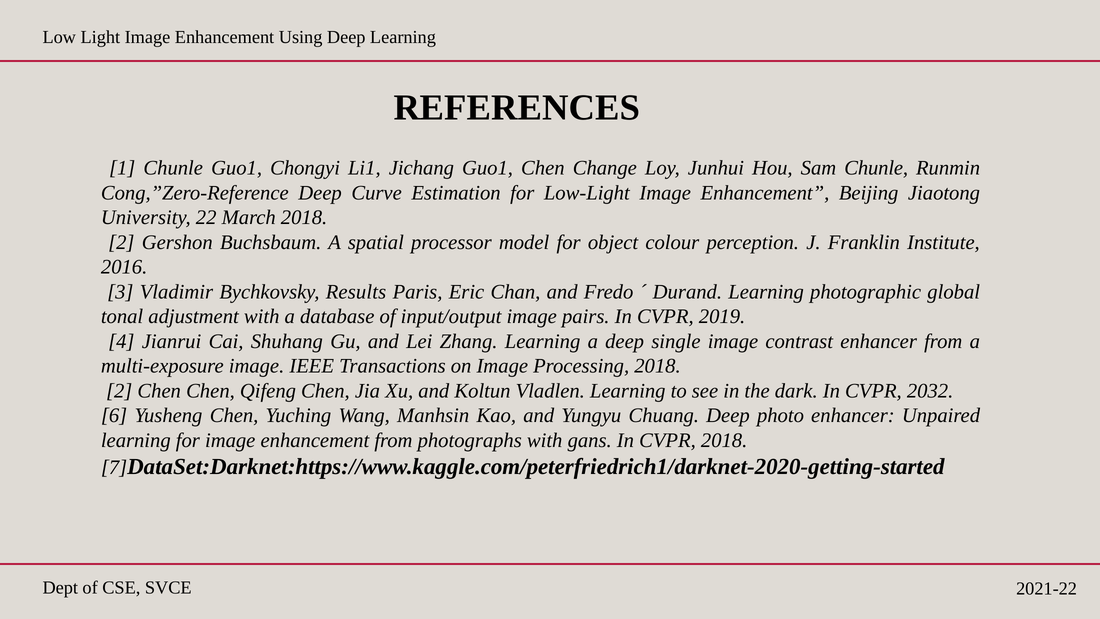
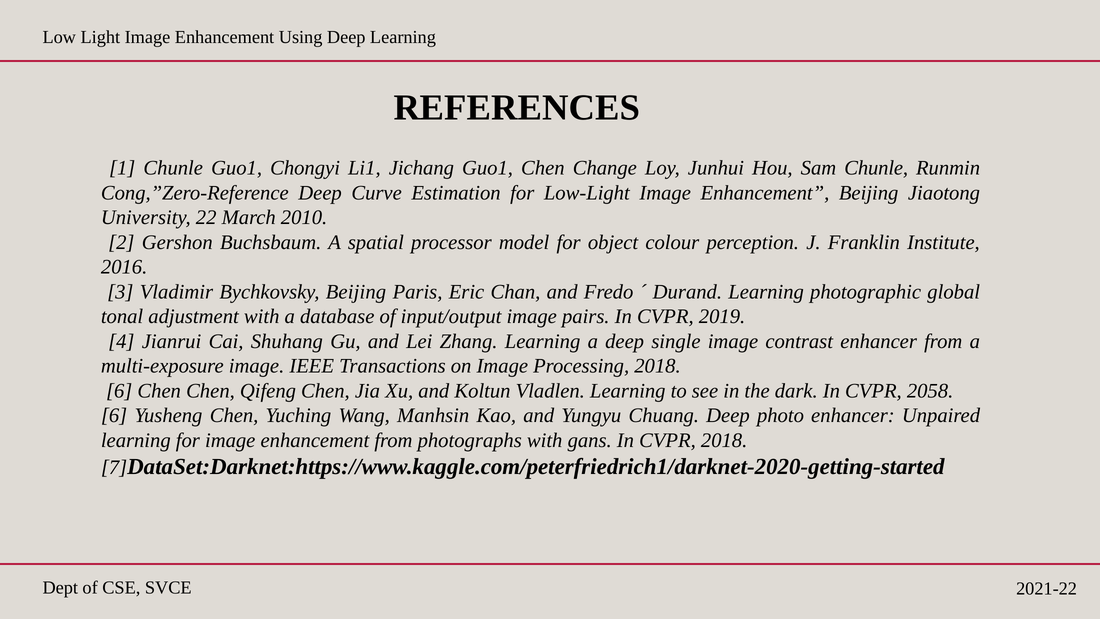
March 2018: 2018 -> 2010 (304, 217)
Bychkovsky Results: Results -> Beijing (356, 292)
2: 2 -> 6 (119, 391)
2032: 2032 -> 2058 (930, 391)
